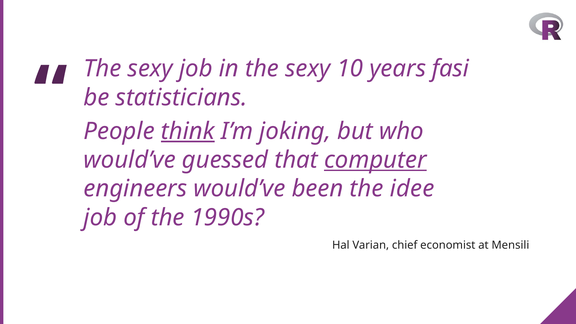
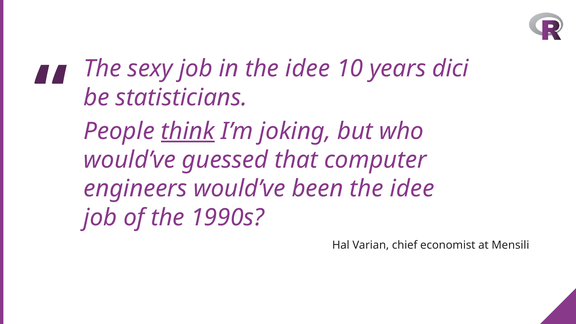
in the sexy: sexy -> idee (308, 69)
fasi: fasi -> dici (450, 69)
computer underline: present -> none (375, 160)
